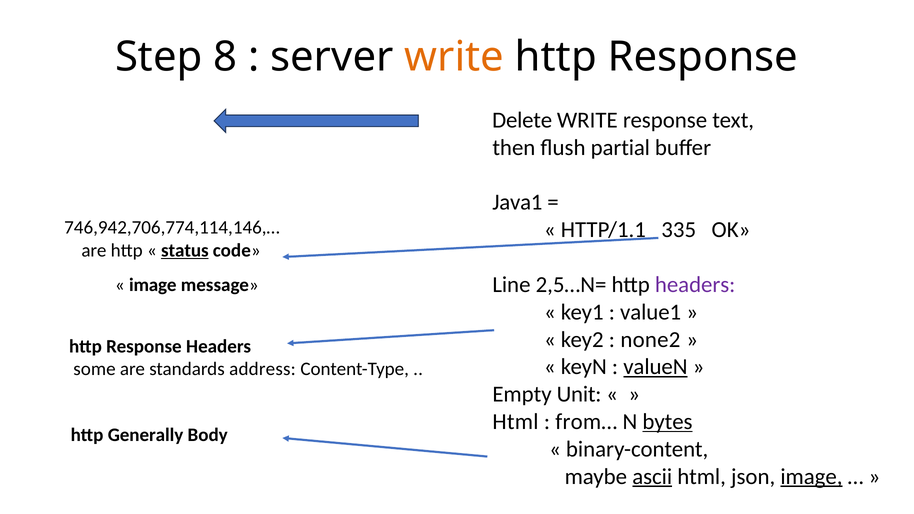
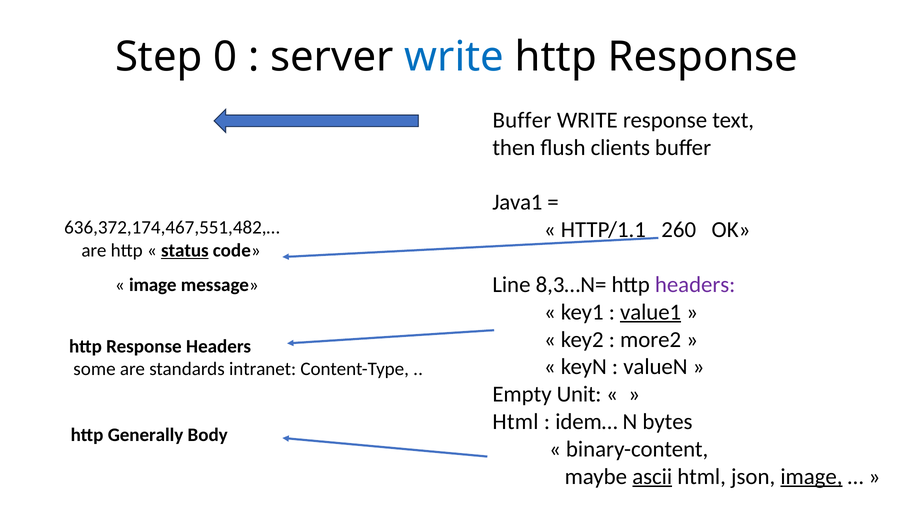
8: 8 -> 0 (225, 57)
write colour: orange -> blue (454, 57)
Delete: Delete -> Buffer (522, 120)
partial: partial -> clients (620, 148)
746,942,706,774,114,146,…: 746,942,706,774,114,146,… -> 636,372,174,467,551,482,… (172, 228)
335: 335 -> 260 (679, 230)
2,5…N=: 2,5…N= -> 8,3…N= (571, 285)
value1 underline: none -> present (651, 312)
none2: none2 -> more2 (651, 340)
valueN underline: present -> none (655, 367)
address: address -> intranet (263, 369)
from…: from… -> idem… (586, 422)
bytes underline: present -> none (668, 422)
